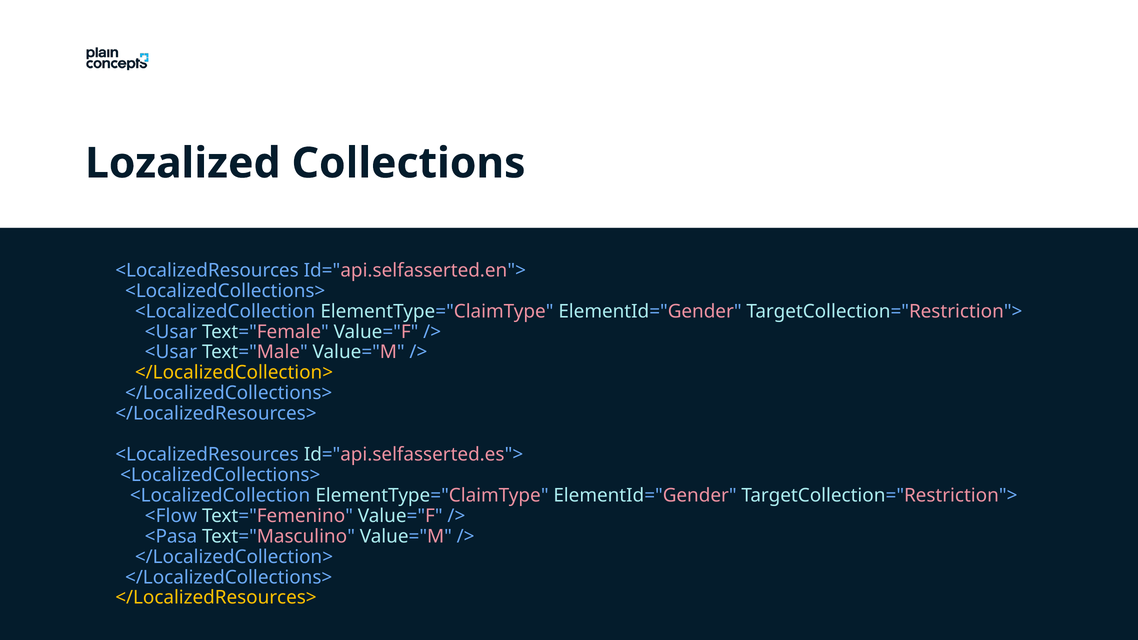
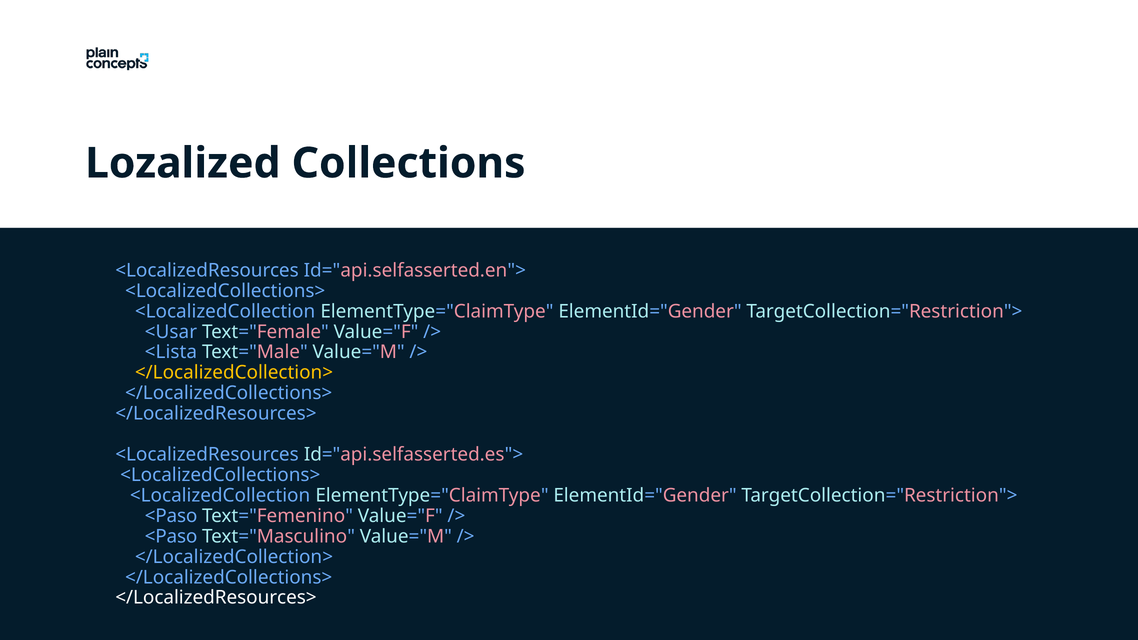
<Usar: <Usar -> <Lista (171, 352)
<Flow: <Flow -> <Paso (171, 516)
<Pasa: <Pasa -> <Paso (171, 536)
</LocalizedResources> colour: yellow -> white (216, 598)
